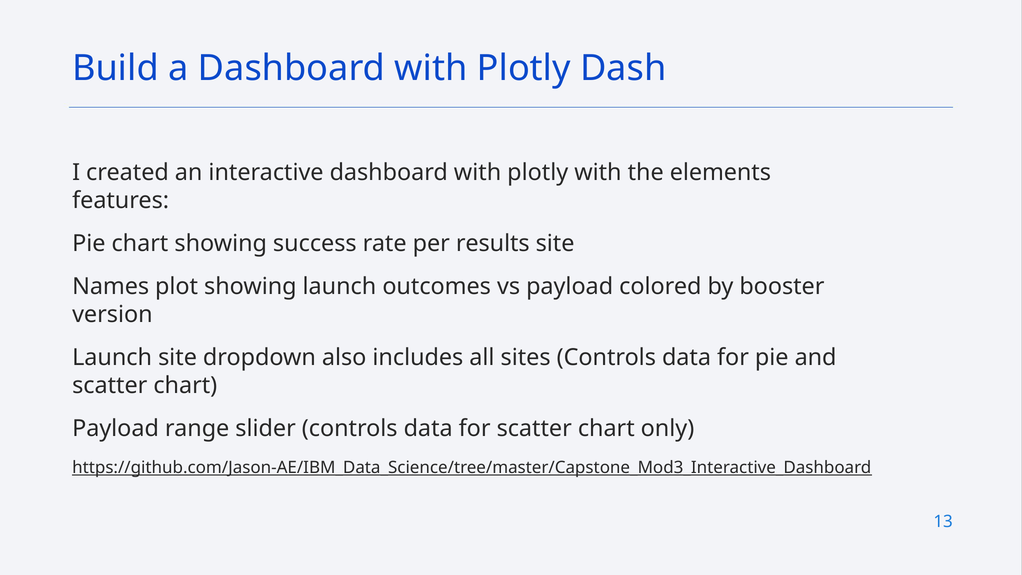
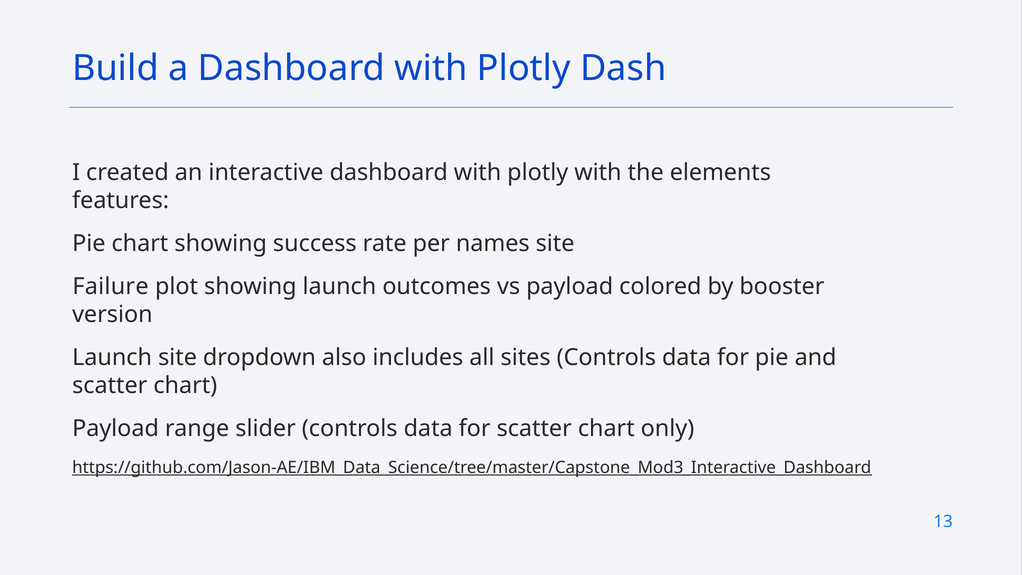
results: results -> names (493, 244)
Names: Names -> Failure (111, 287)
